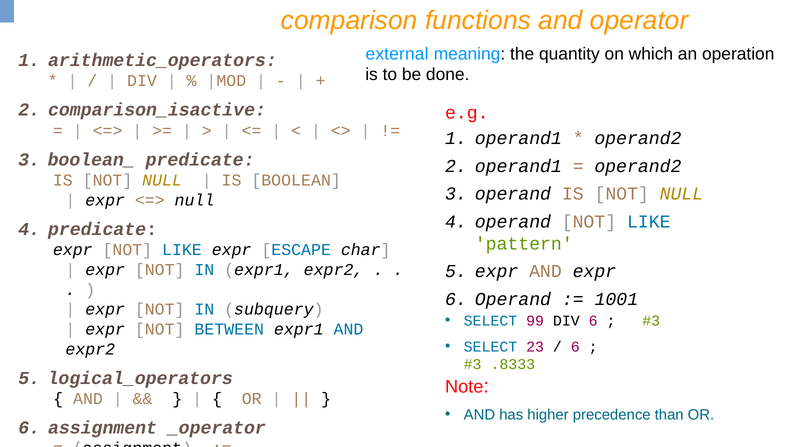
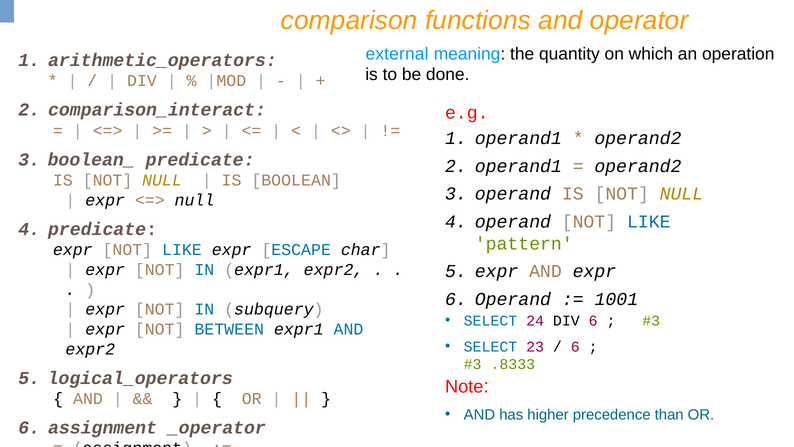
comparison_isactive: comparison_isactive -> comparison_interact (157, 110)
99: 99 -> 24 (535, 321)
